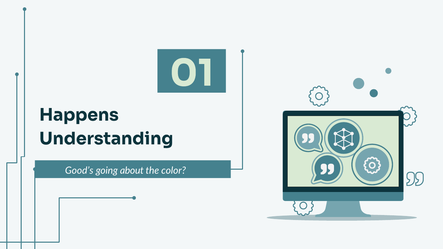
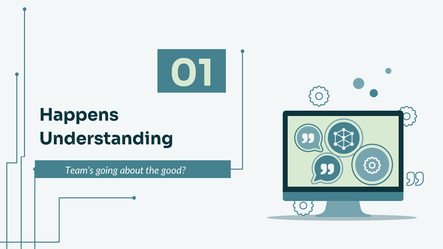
Good’s: Good’s -> Team’s (79, 171)
color: color -> good (174, 171)
